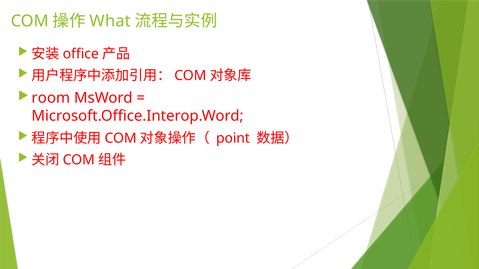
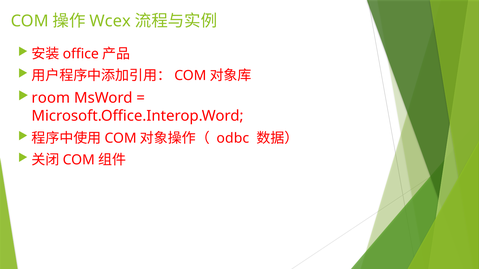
What: What -> Wcex (110, 21)
point: point -> odbc (233, 138)
